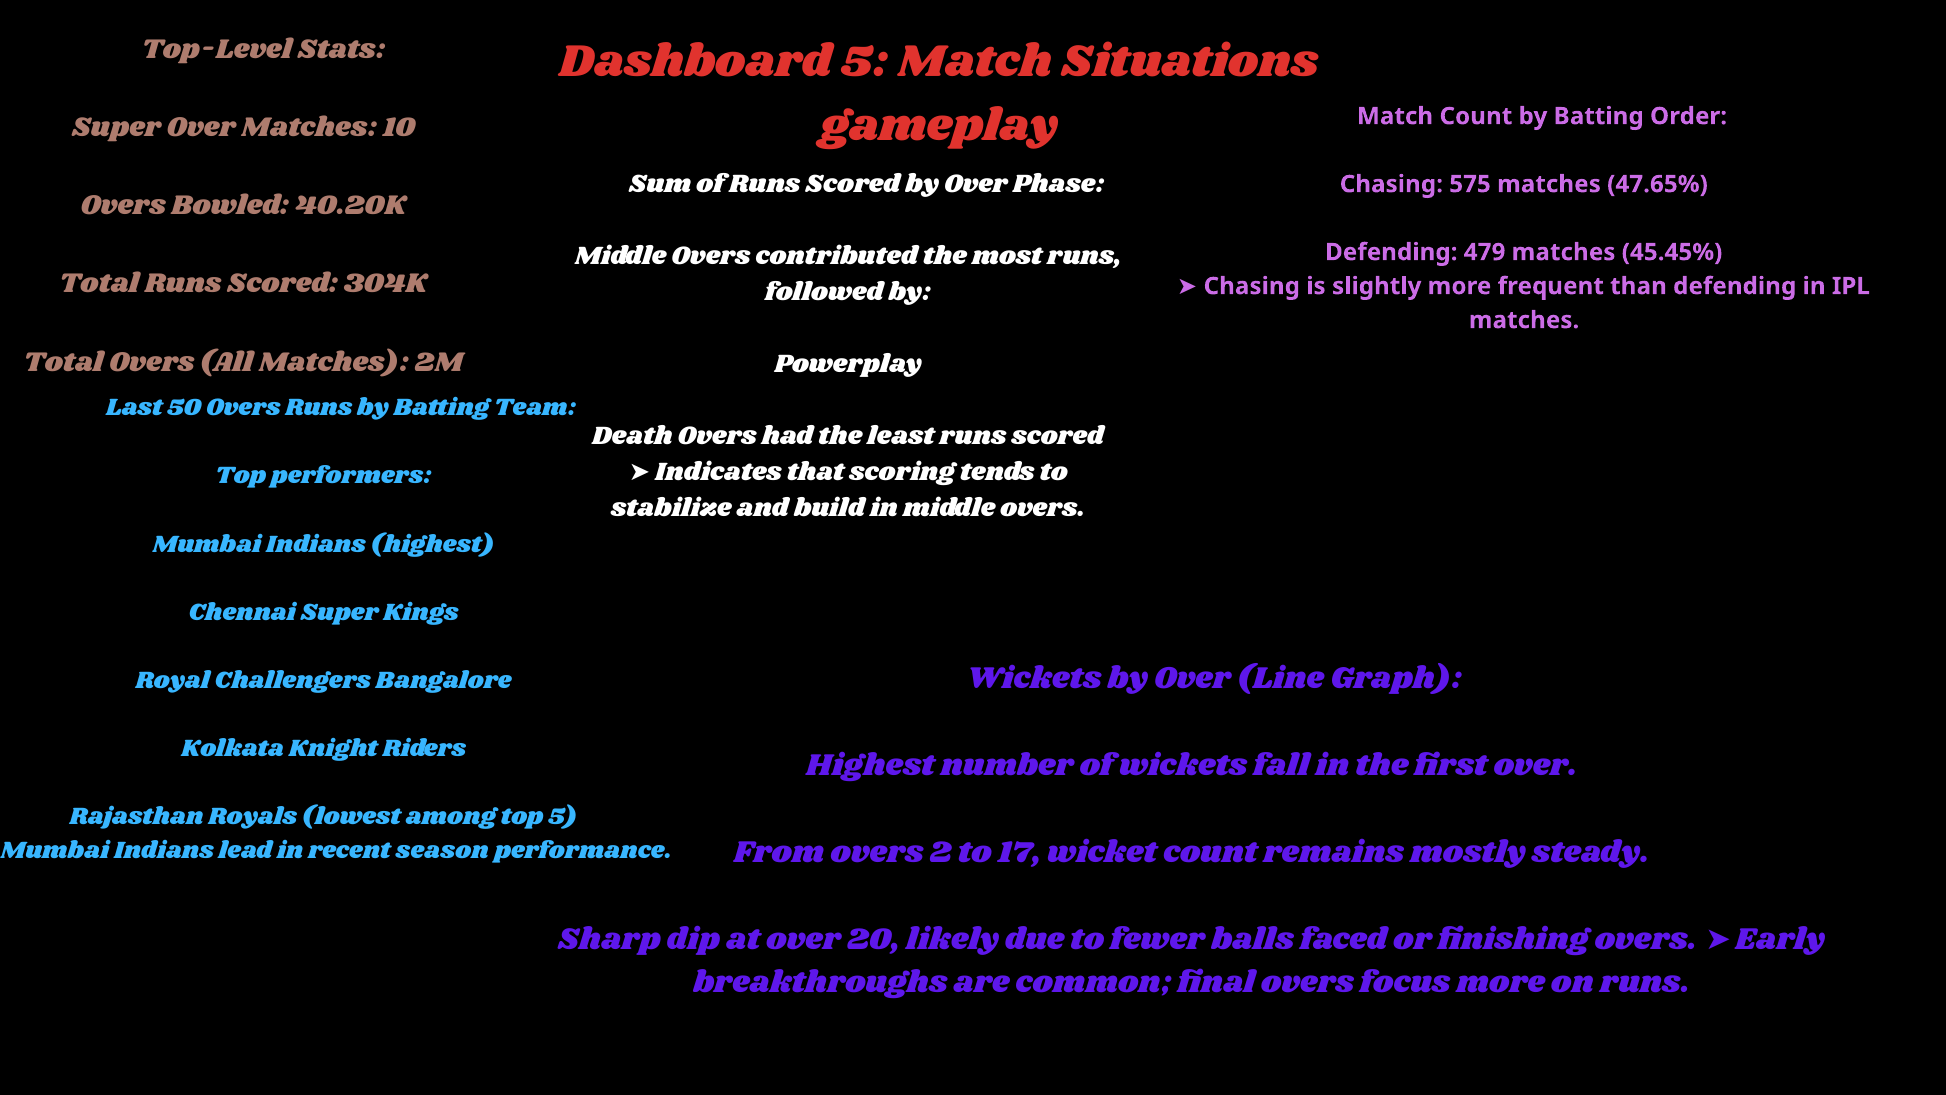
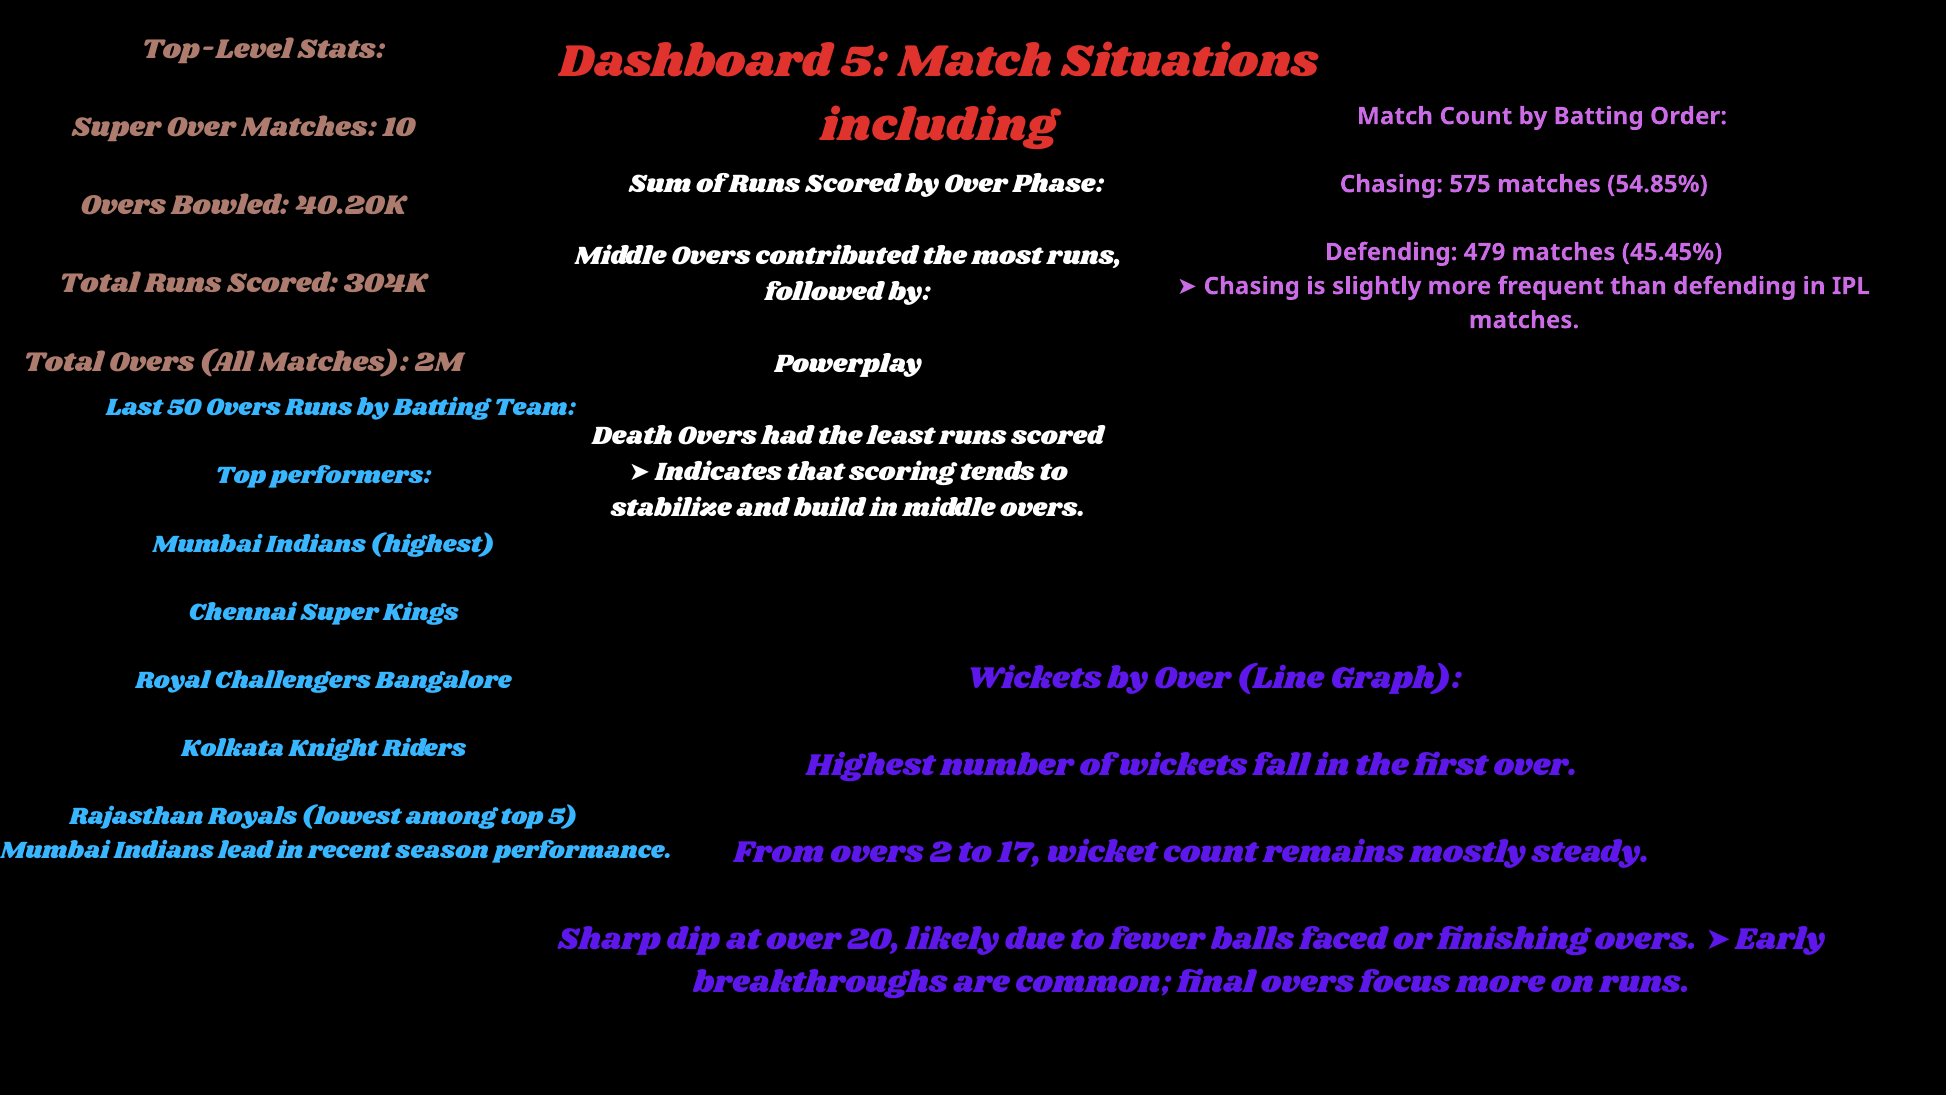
gameplay: gameplay -> including (939, 126)
47.65%: 47.65% -> 54.85% (1657, 184)
